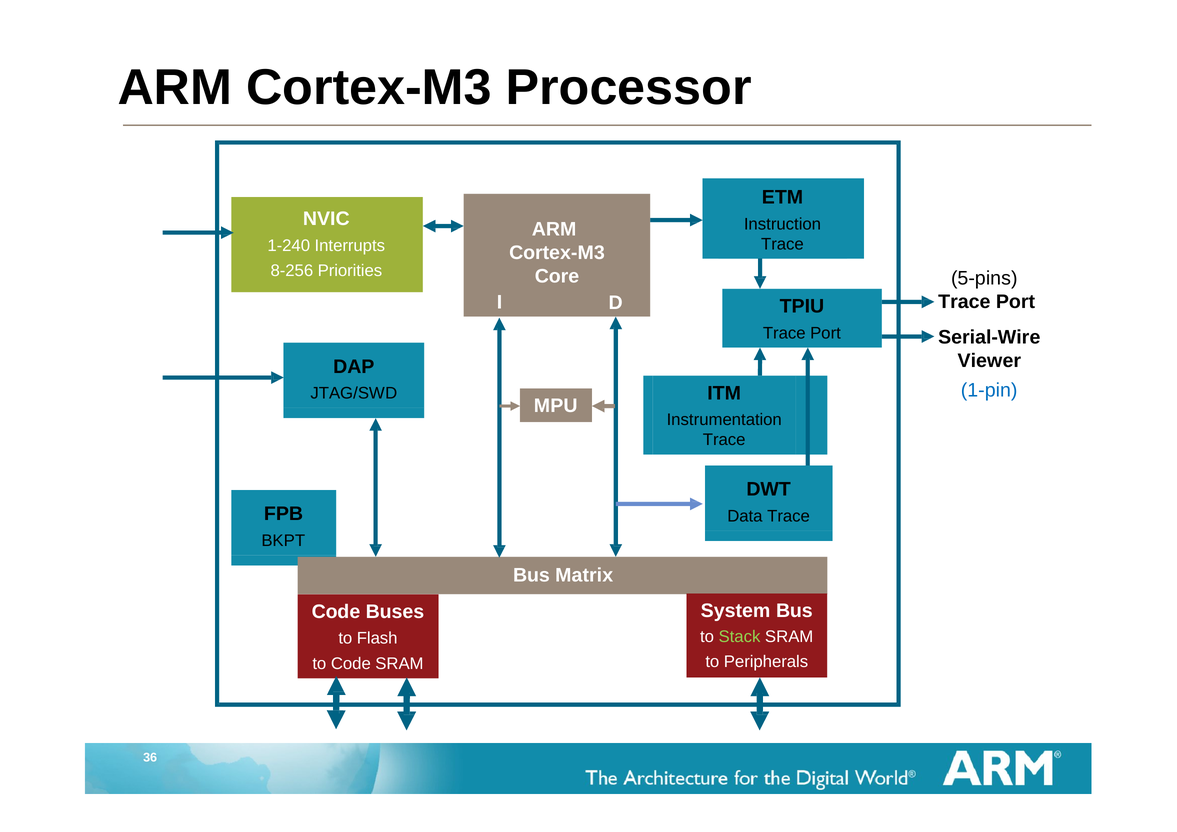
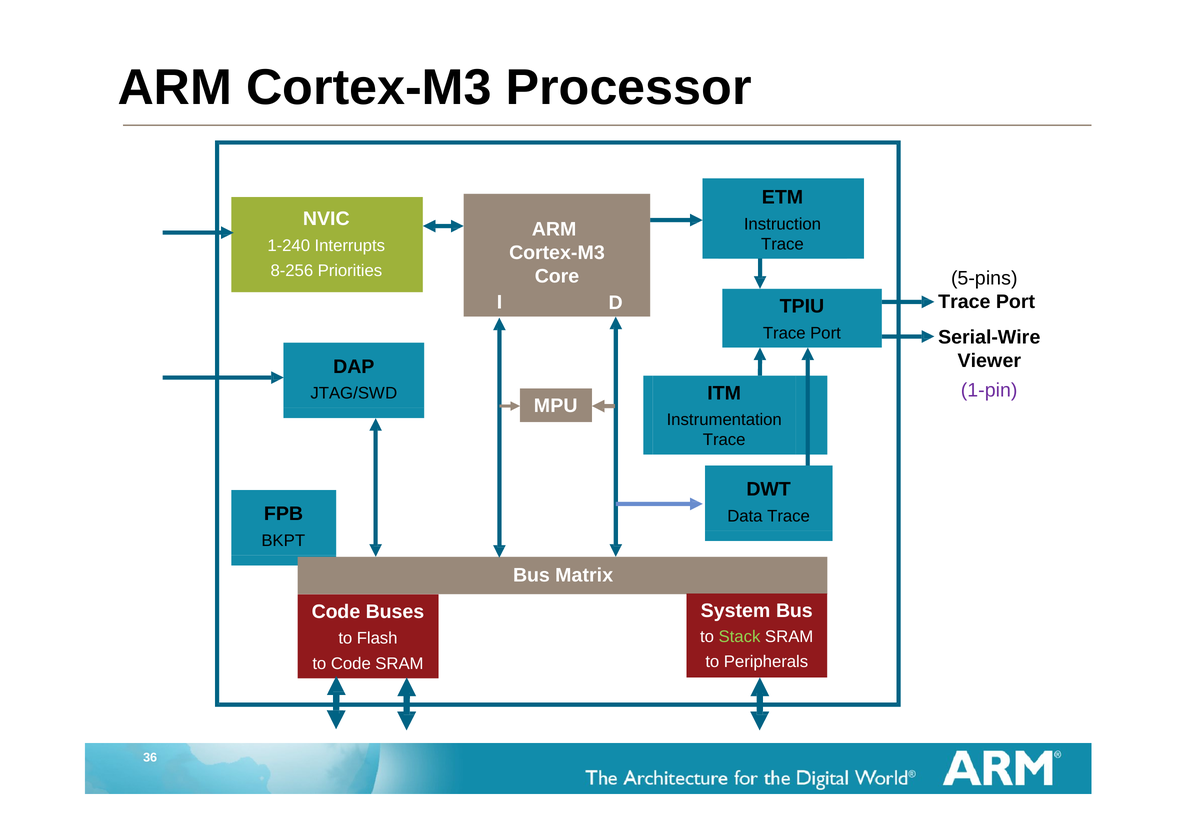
1-pin colour: blue -> purple (989, 390)
